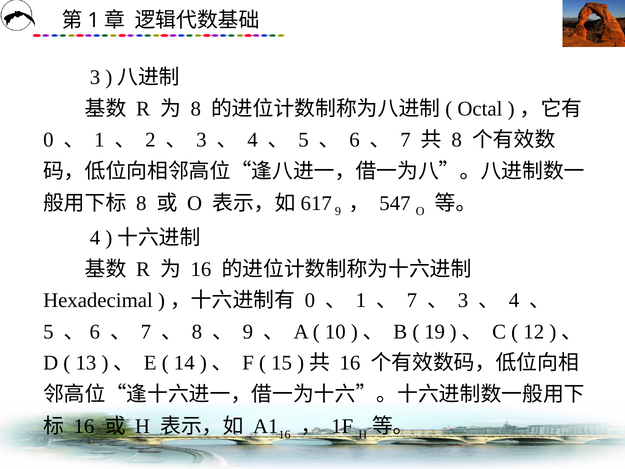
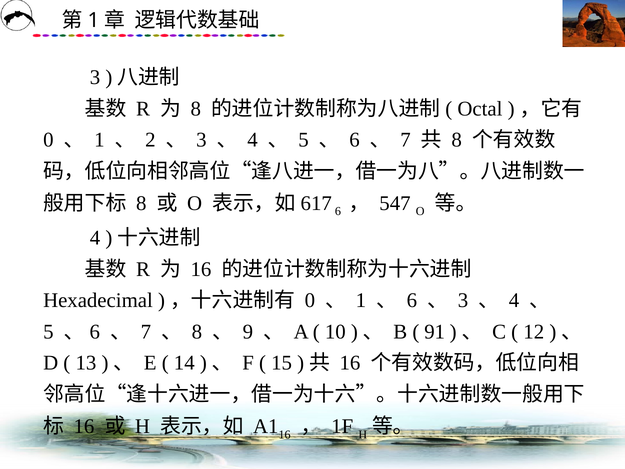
9: 9 -> 6 (338, 211)
7: 7 -> 6 (412, 300)
19: 19 -> 91 (435, 332)
